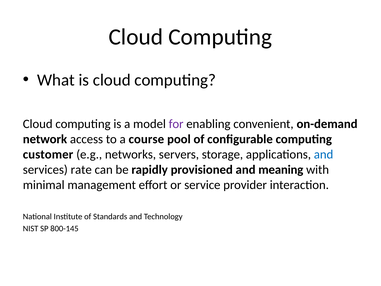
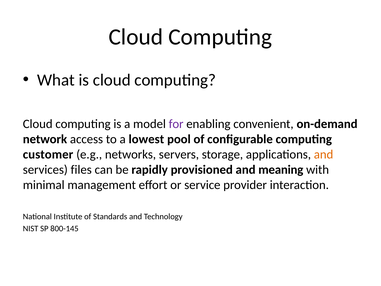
course: course -> lowest (146, 139)
and colour: blue -> orange (324, 154)
rate: rate -> files (81, 169)
